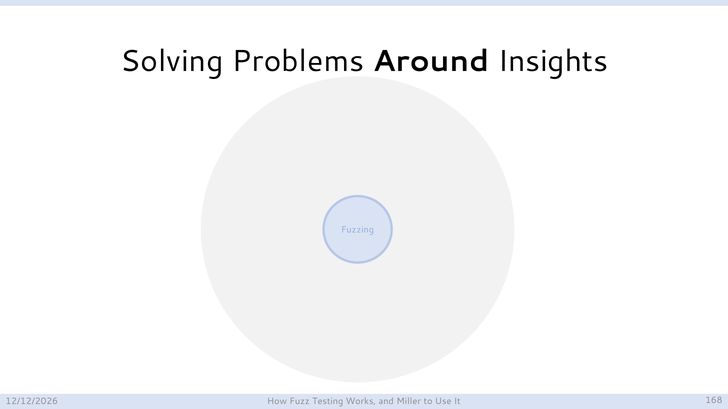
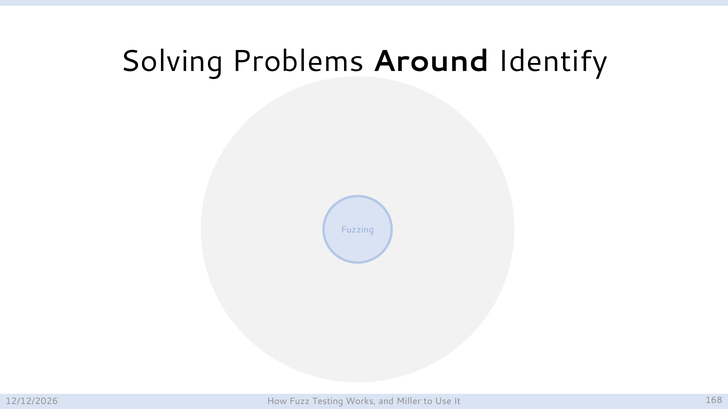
Insights: Insights -> Identify (553, 61)
